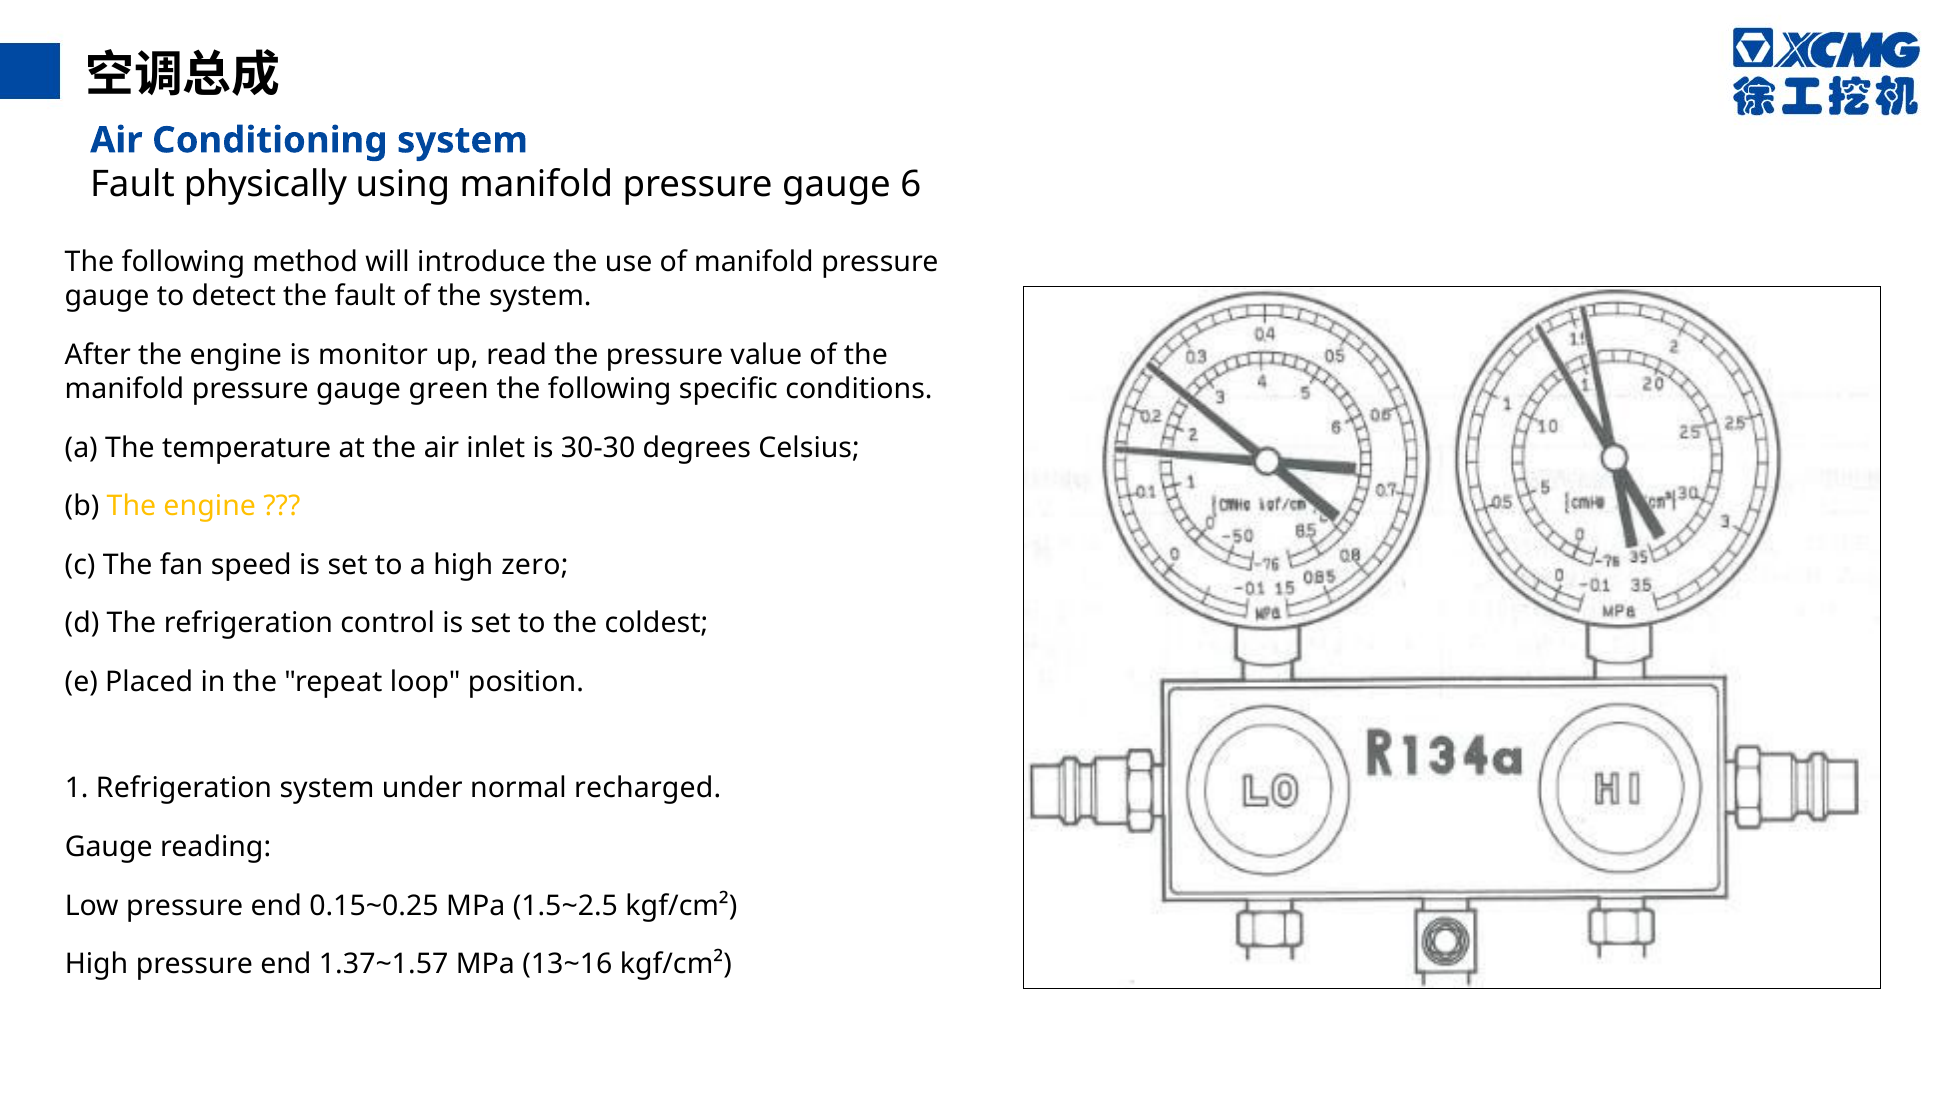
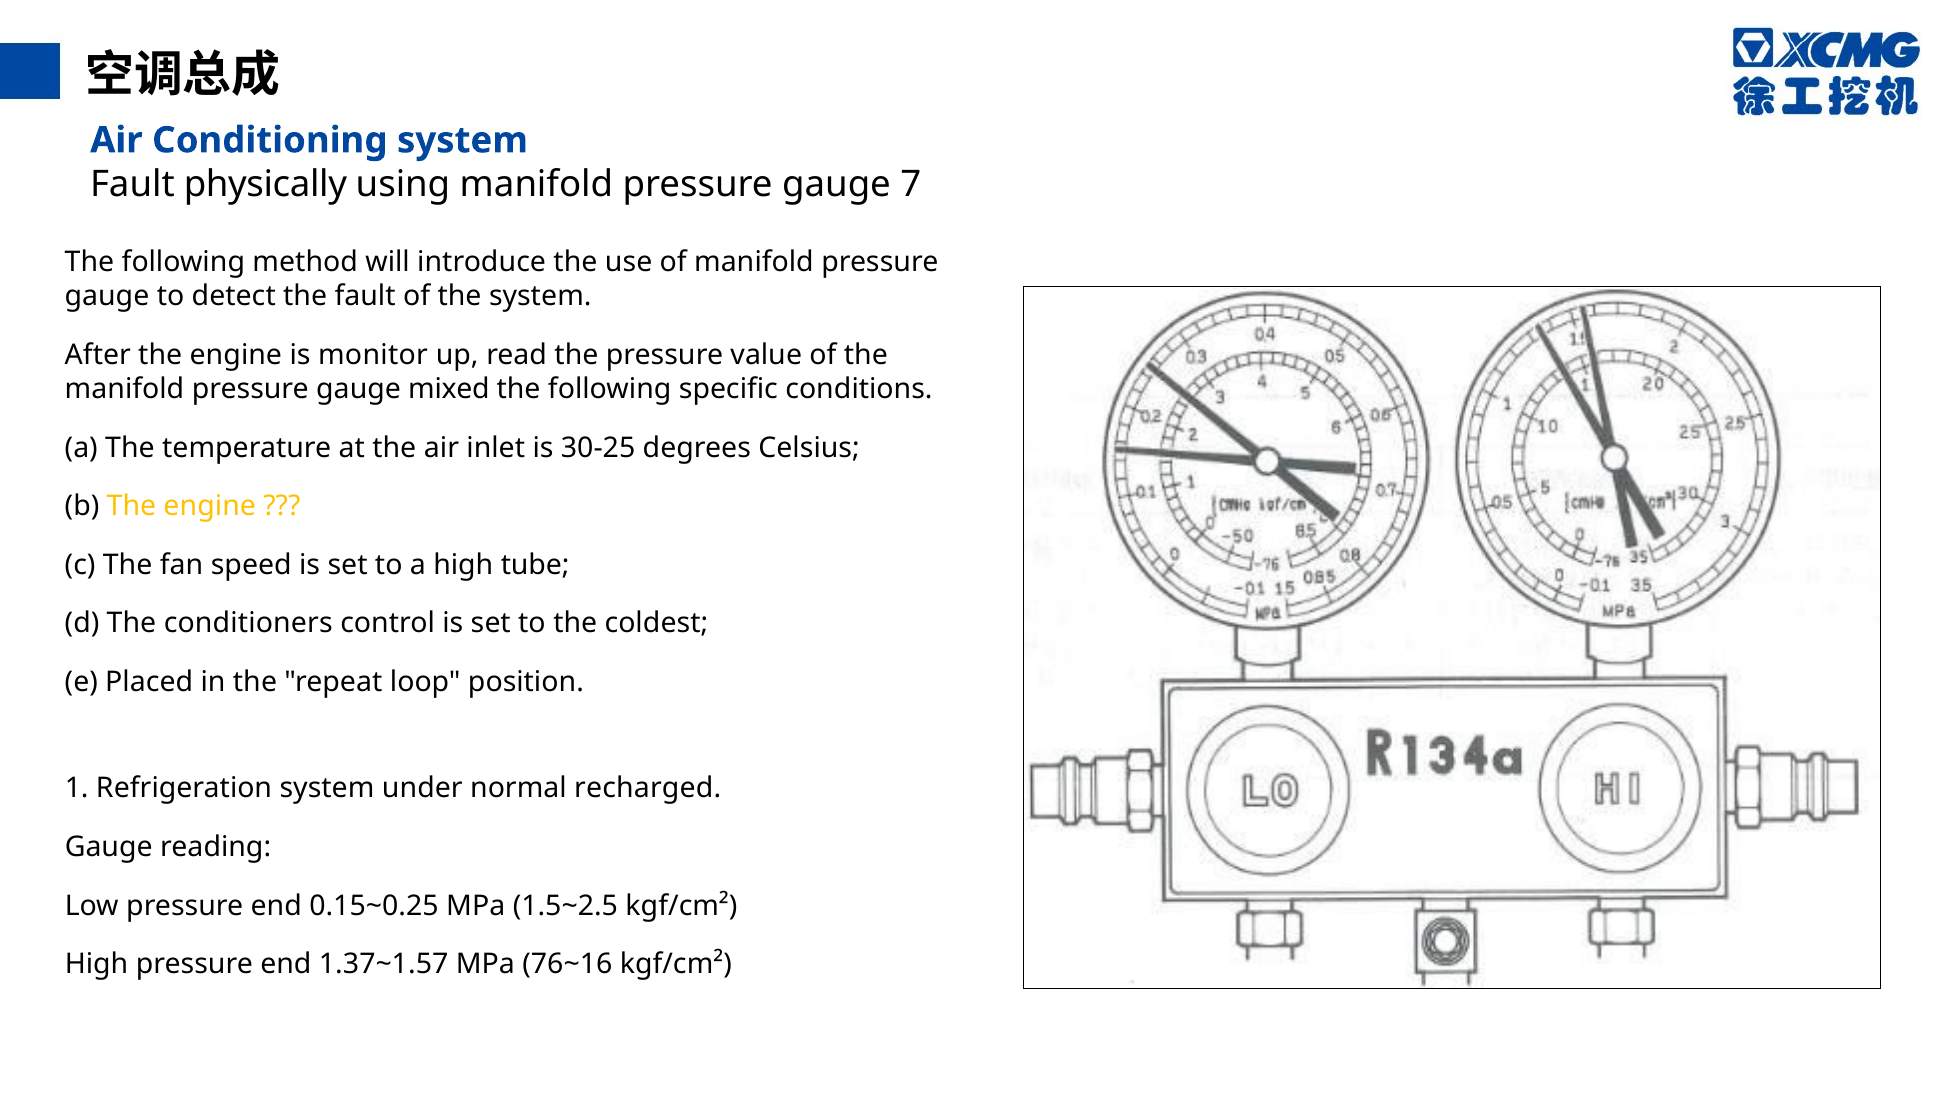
6: 6 -> 7 (911, 184)
green: green -> mixed (449, 389)
30-30: 30-30 -> 30-25 (598, 448)
zero: zero -> tube (535, 565)
The refrigeration: refrigeration -> conditioners (248, 623)
13~16: 13~16 -> 76~16 (567, 964)
